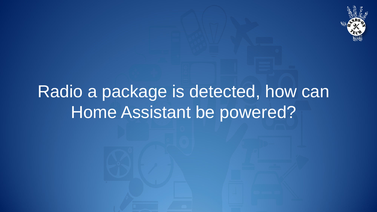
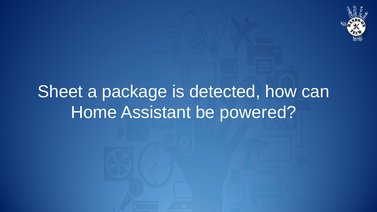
Radio: Radio -> Sheet (60, 92)
